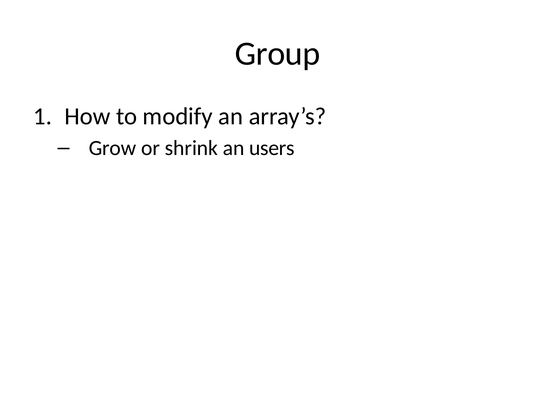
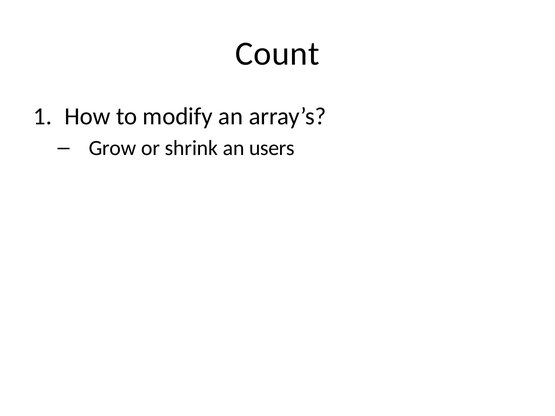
Group: Group -> Count (277, 54)
